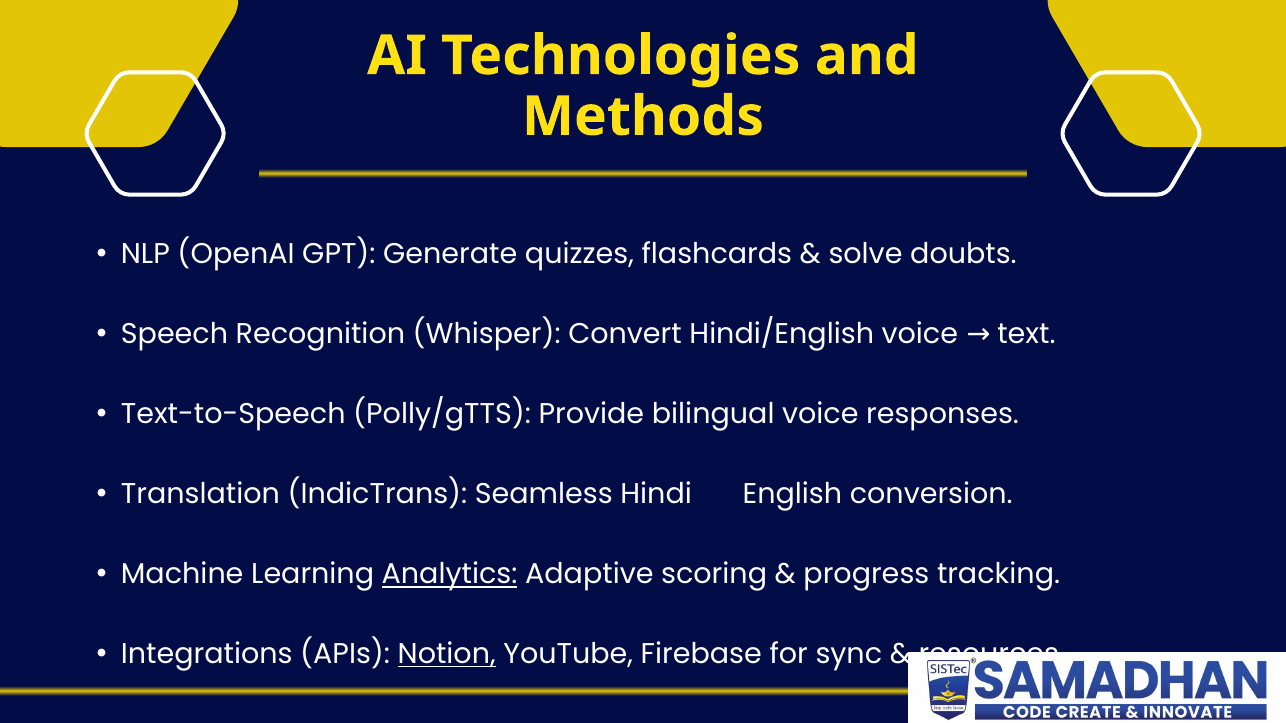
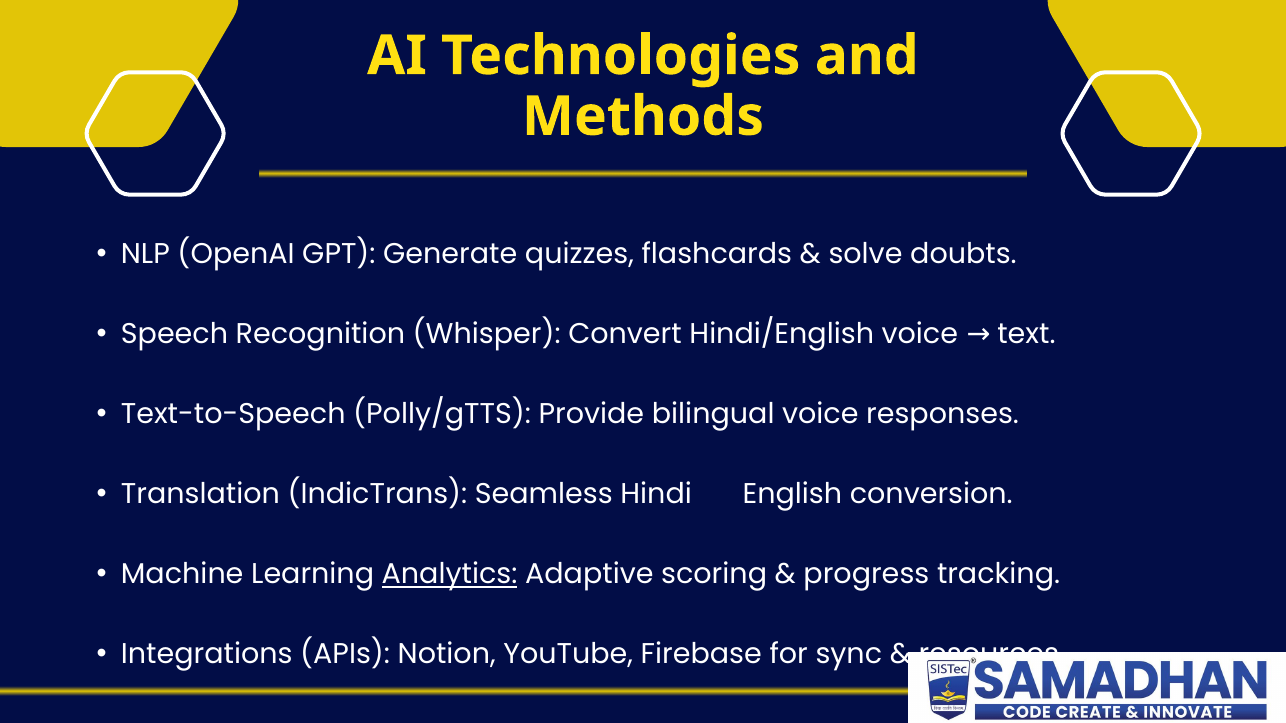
Notion underline: present -> none (447, 655)
